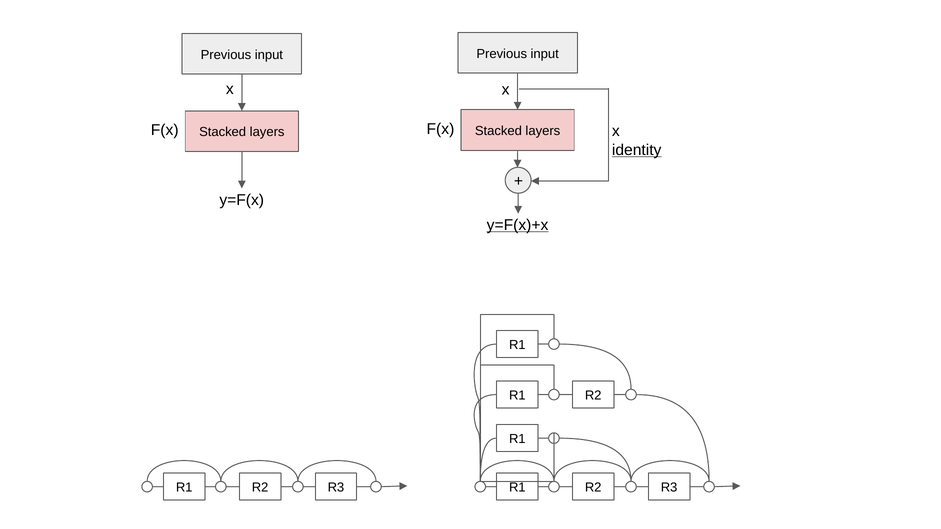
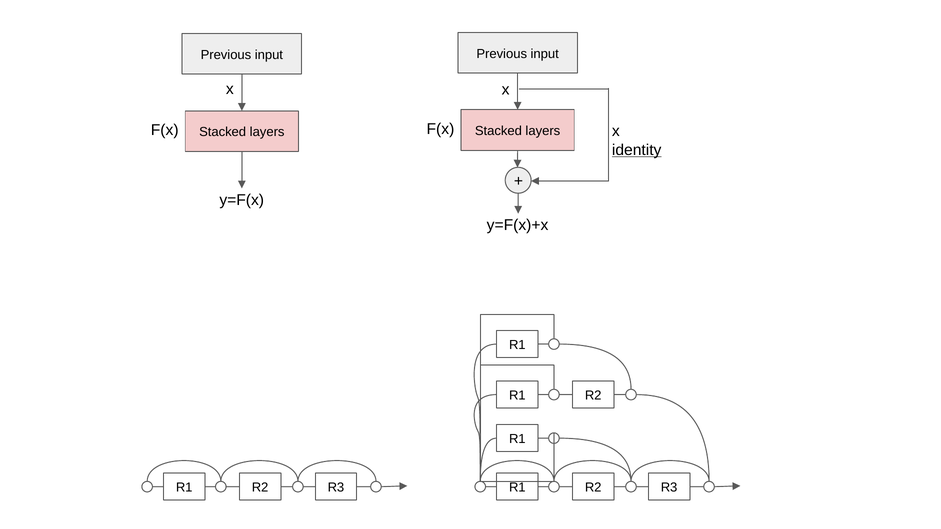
y=F(x)+x underline: present -> none (518, 225)
